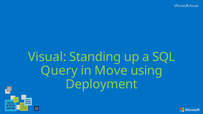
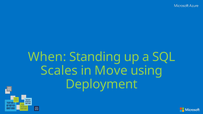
Visual: Visual -> When (47, 57)
Query: Query -> Scales (59, 71)
